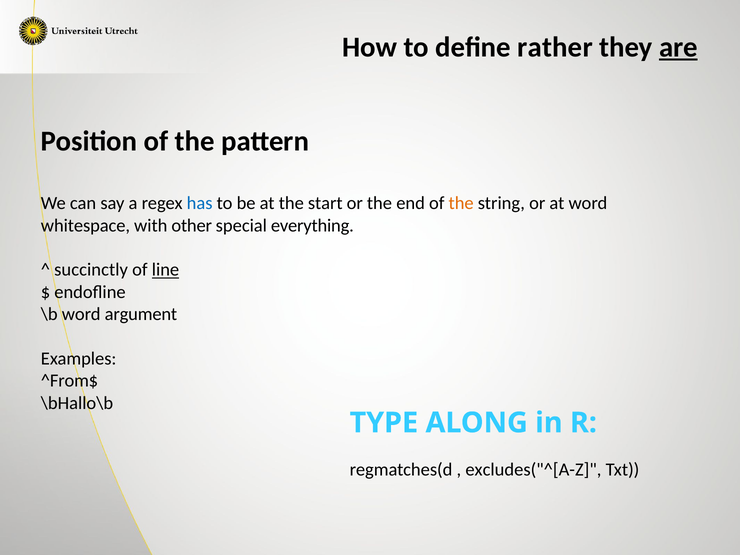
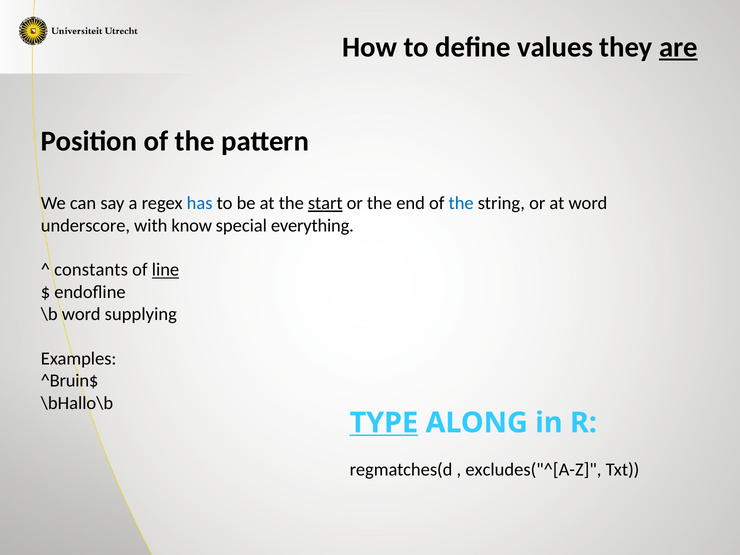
rather: rather -> values (555, 47)
start underline: none -> present (325, 203)
the colour: orange -> blue (461, 203)
whitespace: whitespace -> underscore (85, 225)
other: other -> know (192, 225)
succinctly: succinctly -> constants (91, 270)
argument: argument -> supplying (141, 314)
^From$: ^From$ -> ^Bruin$ (69, 381)
TYPE underline: none -> present (384, 423)
